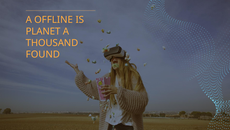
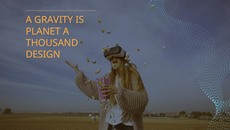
OFFLINE: OFFLINE -> GRAVITY (54, 20)
FOUND: FOUND -> DESIGN (43, 54)
